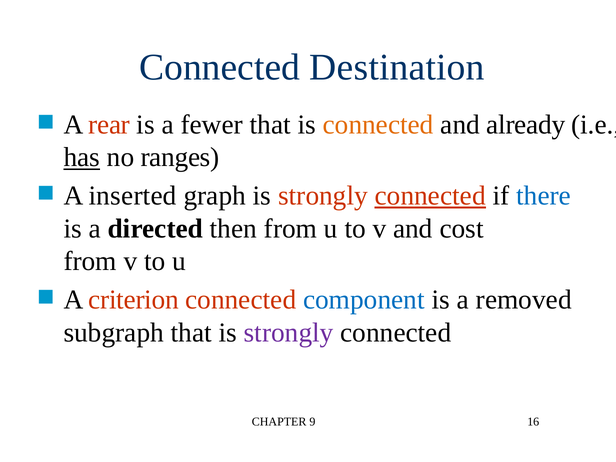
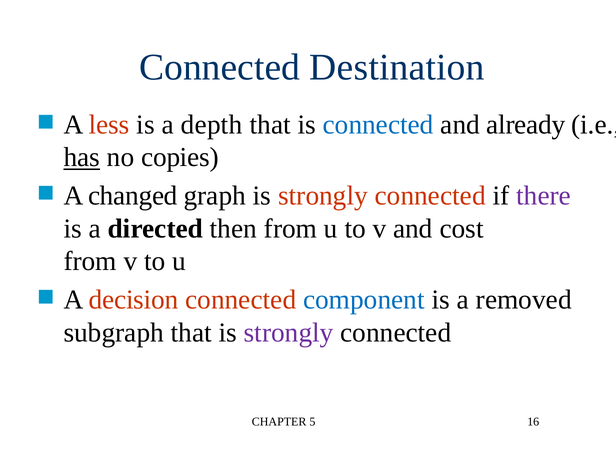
rear: rear -> less (109, 124)
fewer: fewer -> depth (212, 124)
connected colour: orange -> blue (378, 124)
ranges: ranges -> copies (180, 157)
inserted: inserted -> changed (133, 196)
connected underline: present -> none (430, 196)
there colour: blue -> purple (544, 196)
criterion: criterion -> decision (134, 300)
9: 9 -> 5 (312, 422)
